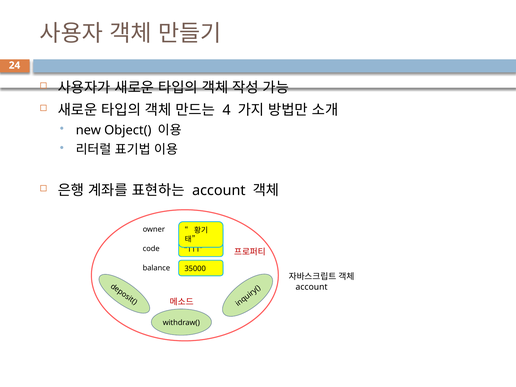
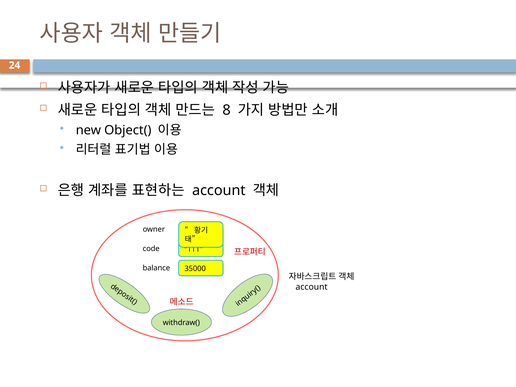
4: 4 -> 8 (227, 110)
